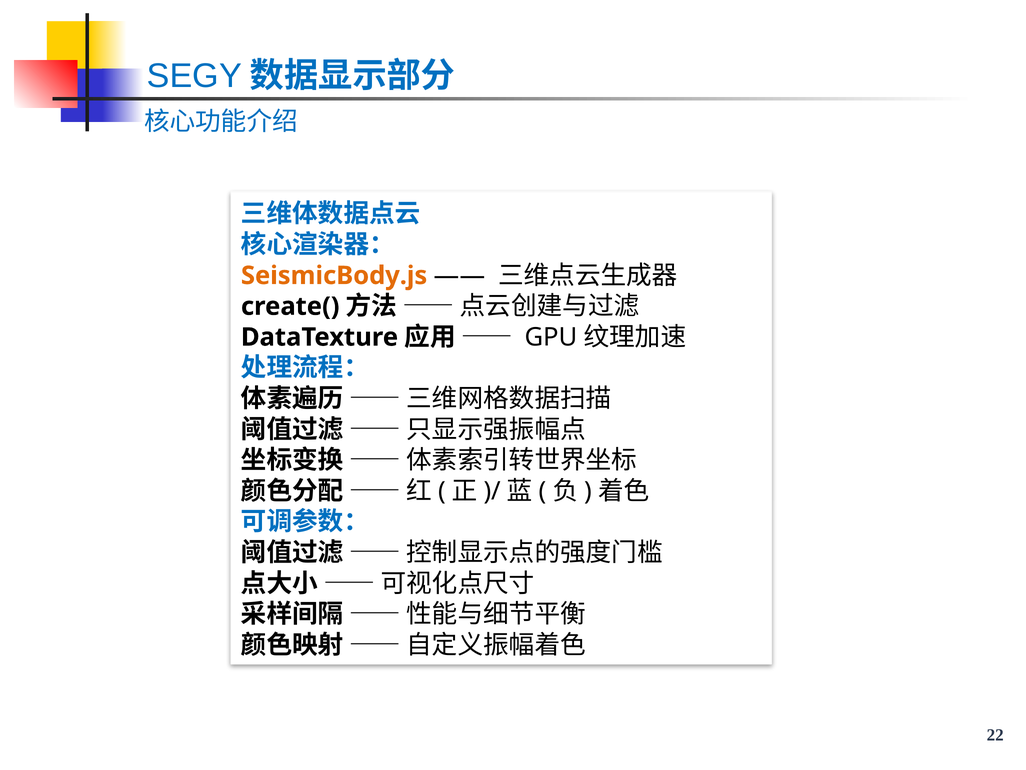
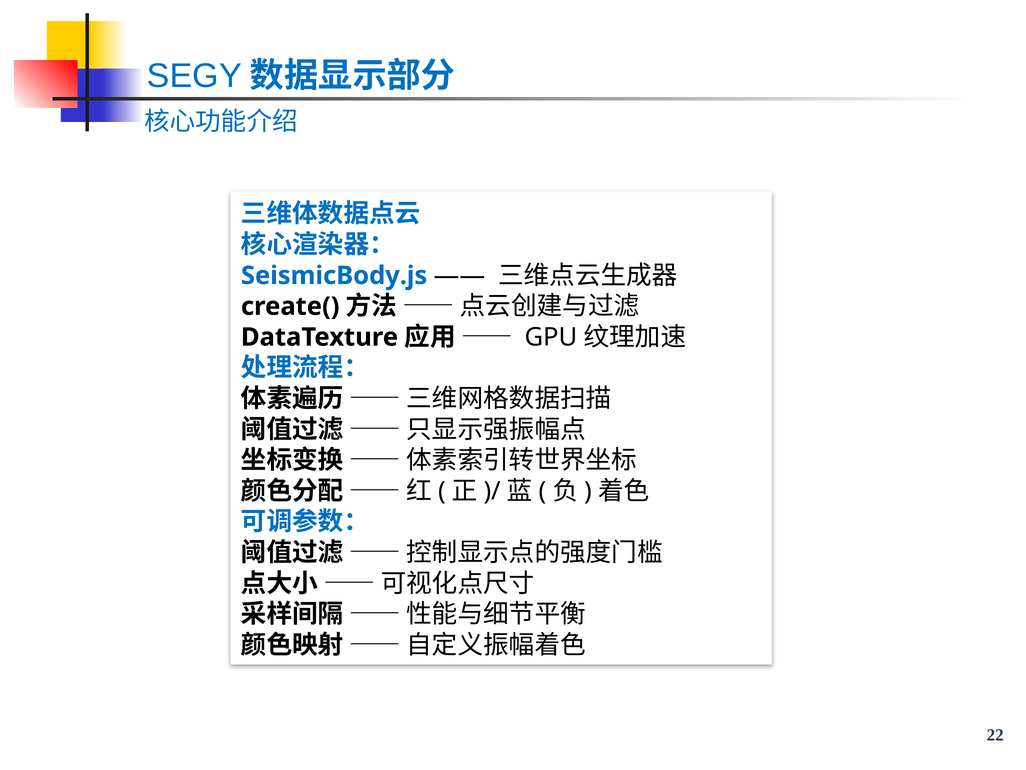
SeismicBody.js colour: orange -> blue (334, 275)
